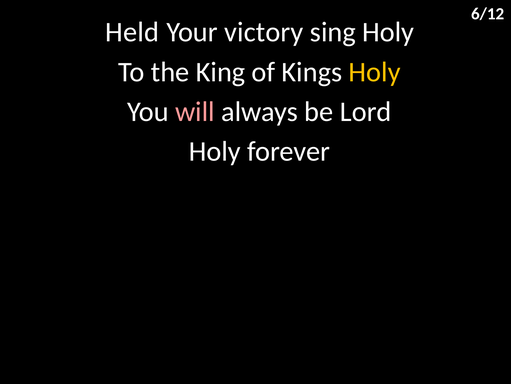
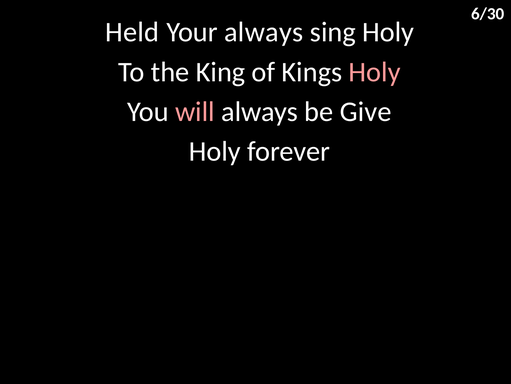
6/12: 6/12 -> 6/30 (488, 14)
Your victory: victory -> always (264, 32)
Holy colour: yellow -> pink (375, 72)
Lord: Lord -> Give (366, 112)
